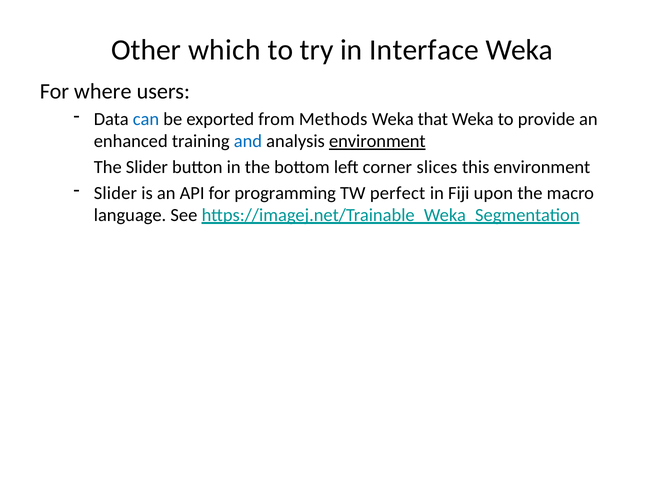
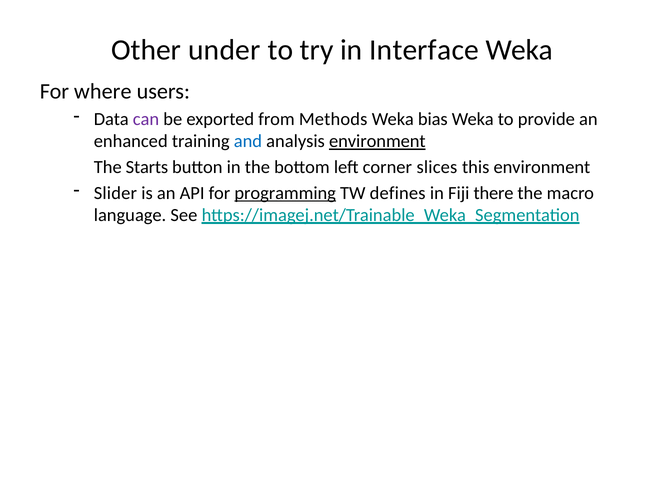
which: which -> under (224, 50)
can colour: blue -> purple (146, 119)
that: that -> bias (433, 119)
The Slider: Slider -> Starts (147, 167)
programming underline: none -> present (285, 193)
perfect: perfect -> defines (398, 193)
upon: upon -> there (494, 193)
